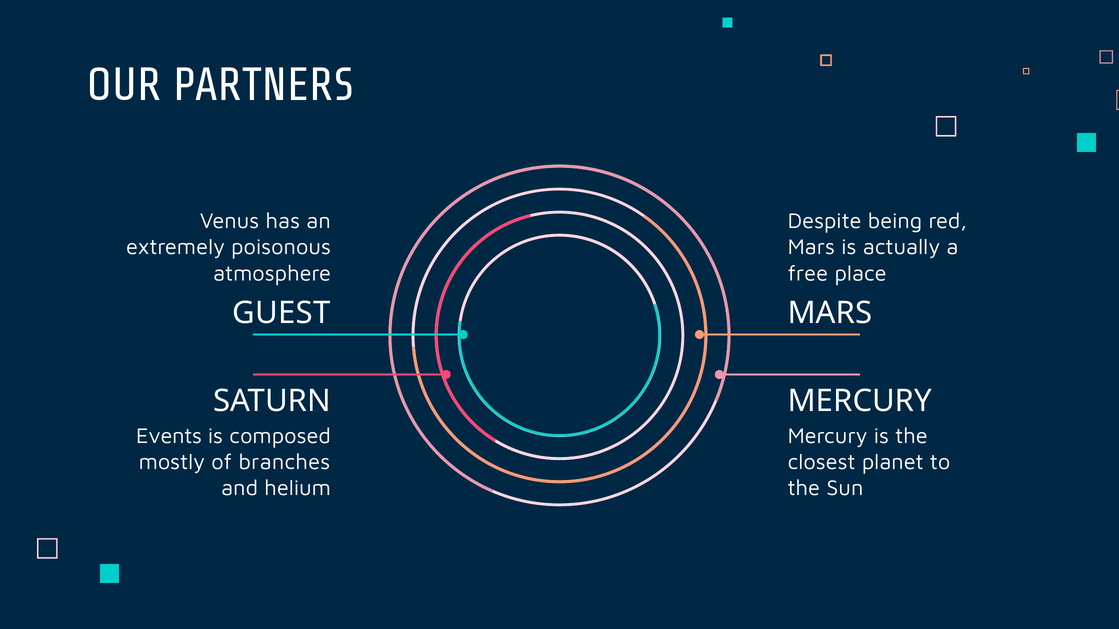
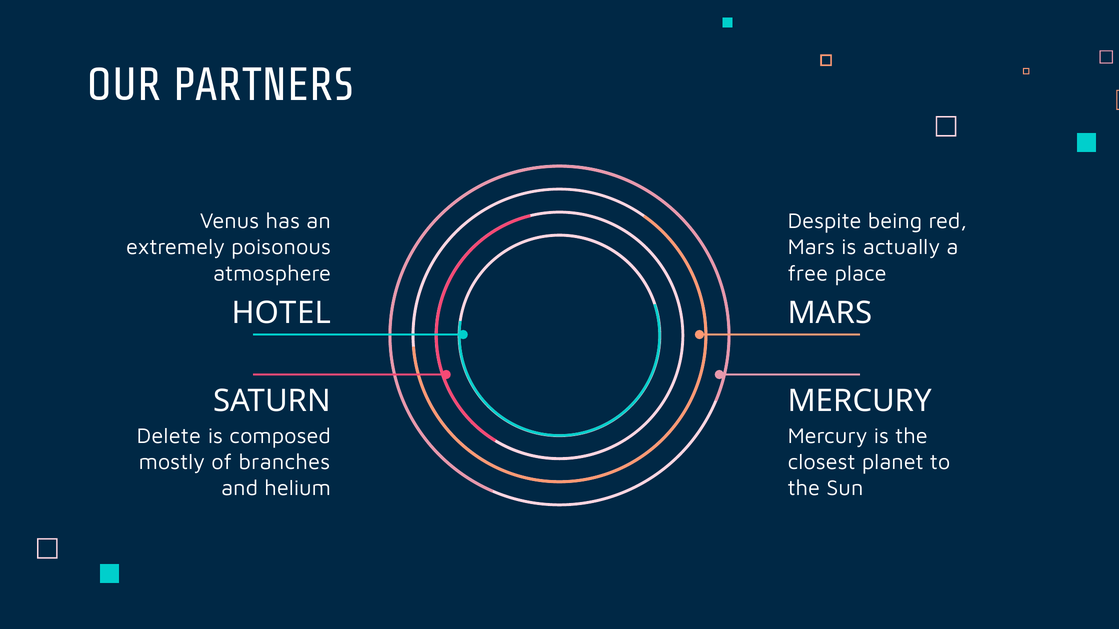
GUEST: GUEST -> HOTEL (281, 313)
Events: Events -> Delete (169, 436)
